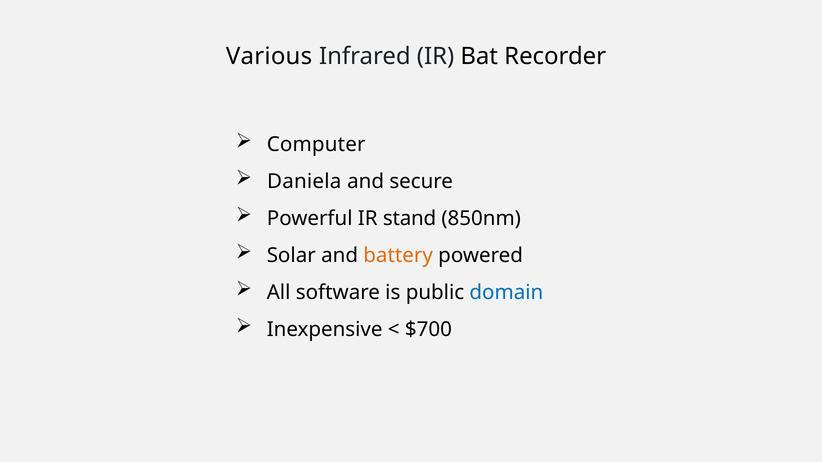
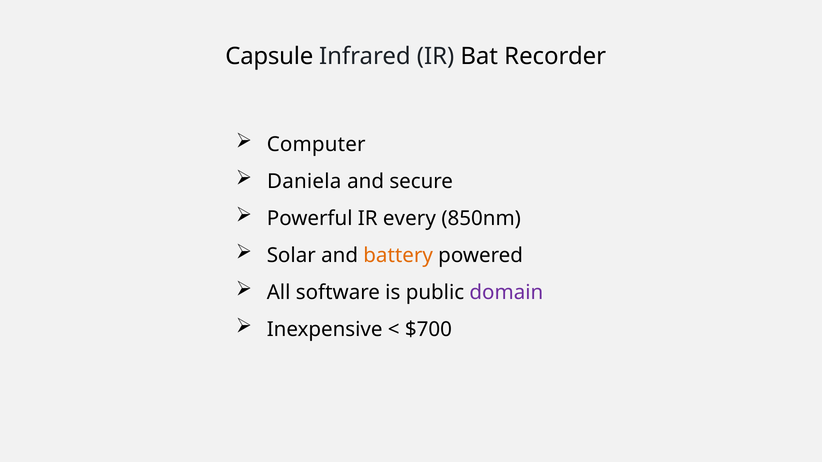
Various: Various -> Capsule (269, 56)
stand: stand -> every (409, 219)
domain colour: blue -> purple (506, 293)
